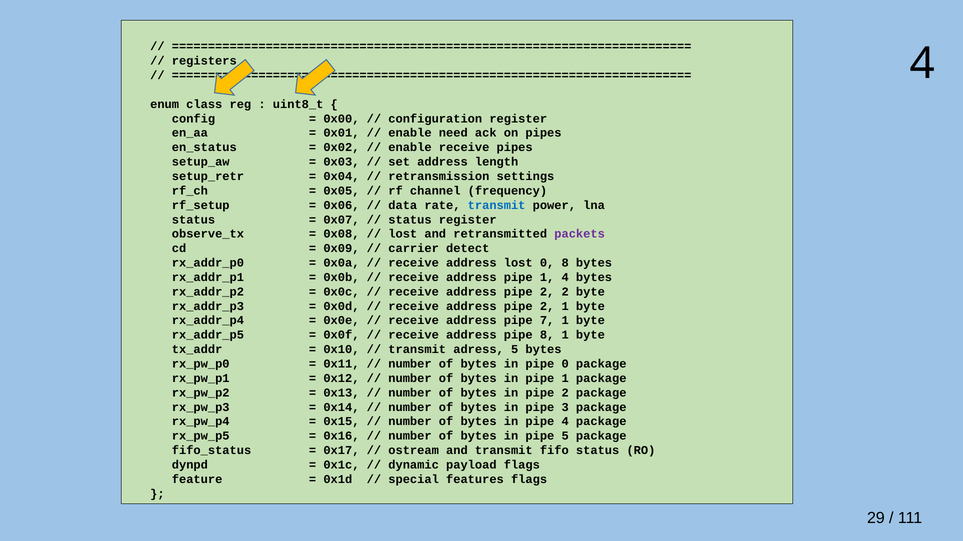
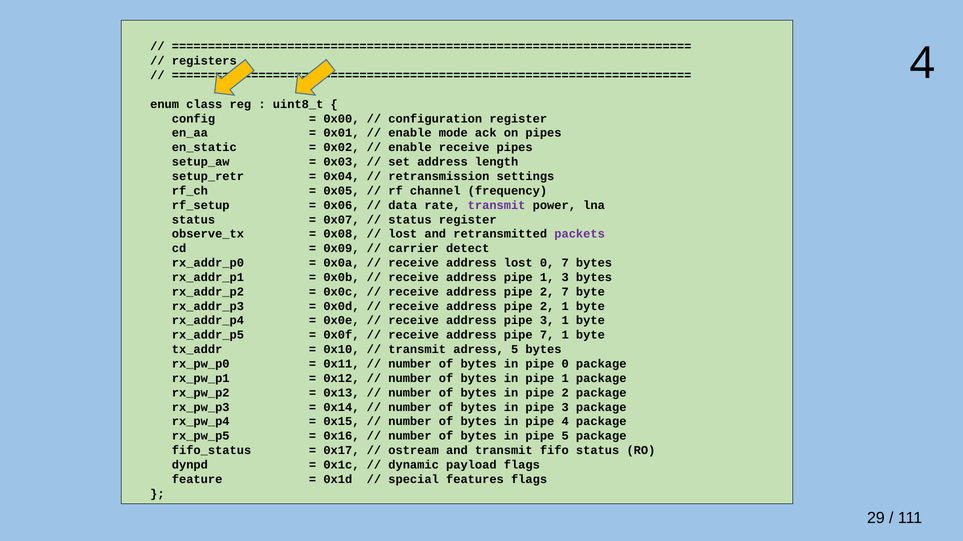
need: need -> mode (453, 133)
en_status: en_status -> en_static (204, 148)
transmit colour: blue -> purple (497, 205)
0 8: 8 -> 7 (565, 263)
1 4: 4 -> 3 (565, 278)
2 2: 2 -> 7 (565, 292)
address pipe 7: 7 -> 3 (547, 321)
pipe 8: 8 -> 7 (547, 335)
